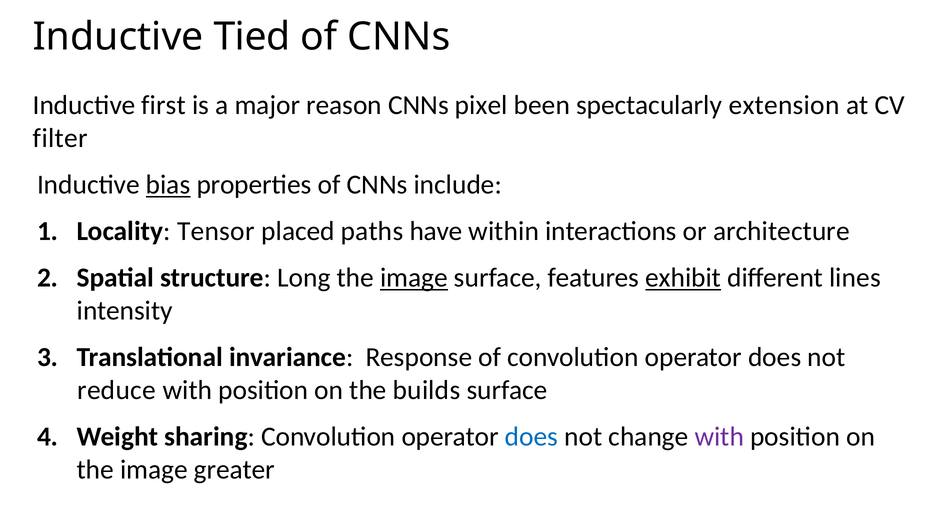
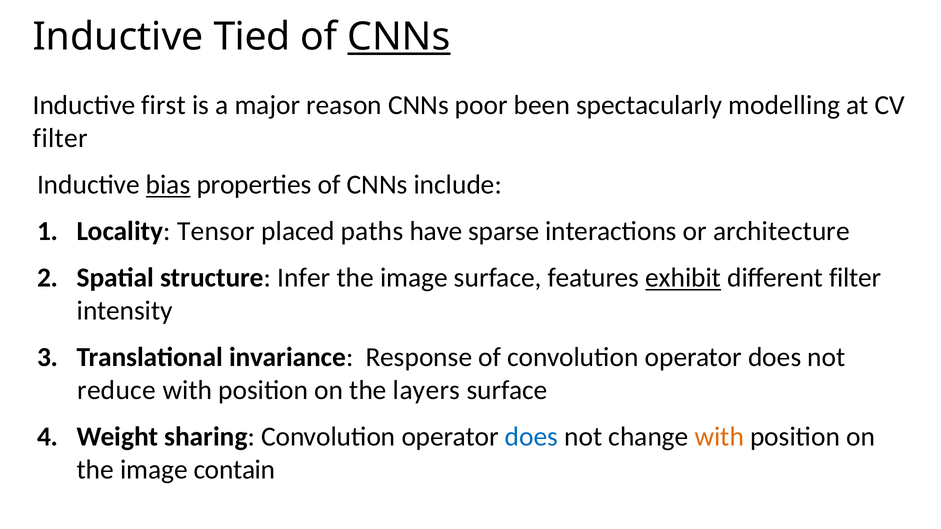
CNNs underline: none -> present (399, 37)
pixel: pixel -> poor (481, 105)
extension: extension -> modelling (784, 105)
within: within -> sparse (504, 232)
Long: Long -> Infer (304, 278)
image underline: present -> none (414, 278)
different lines: lines -> filter (855, 278)
builds: builds -> layers (427, 390)
with colour: purple -> orange (719, 437)
greater: greater -> contain (234, 470)
